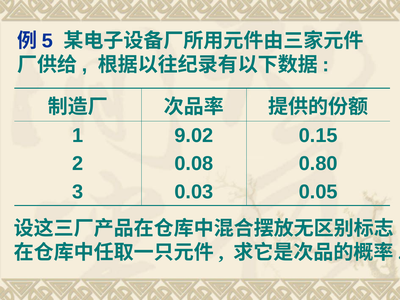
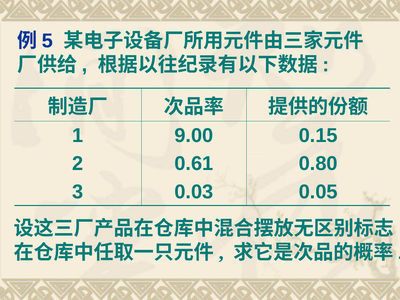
9.02: 9.02 -> 9.00 (194, 136)
0.08: 0.08 -> 0.61 (194, 164)
